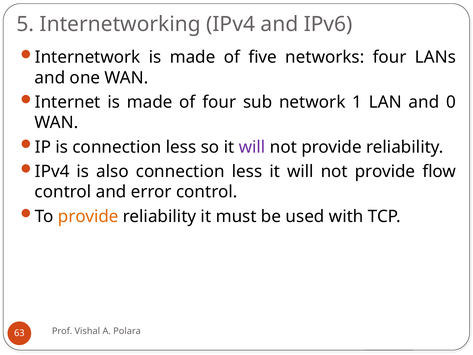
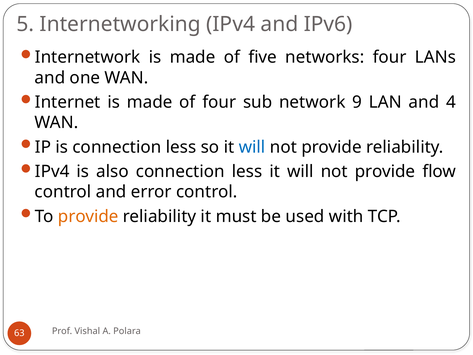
1: 1 -> 9 (357, 102)
0: 0 -> 4 (451, 102)
will colour: purple -> blue (252, 147)
